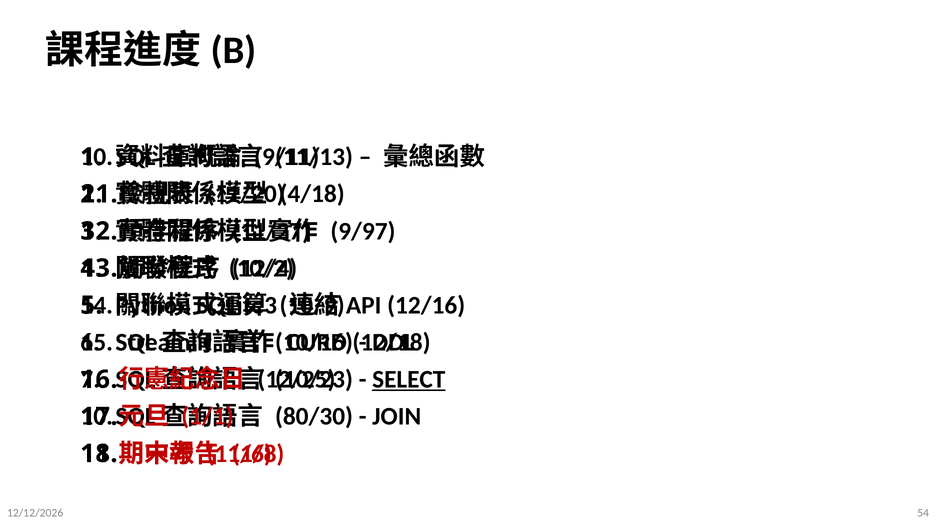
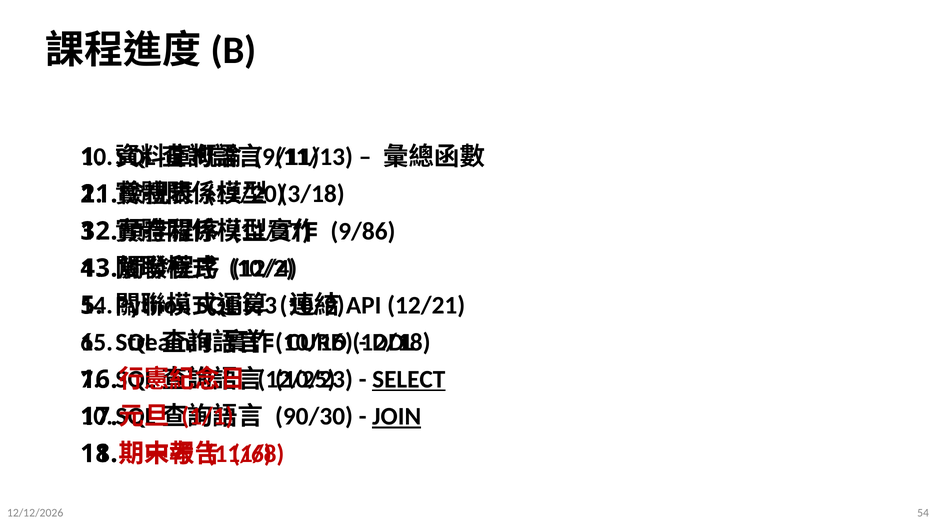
4/18: 4/18 -> 3/18 (312, 194)
9/97: 9/97 -> 9/86 (363, 231)
12/16: 12/16 -> 12/21 (426, 306)
80/30: 80/30 -> 90/30 (314, 417)
JOIN underline: none -> present (397, 417)
